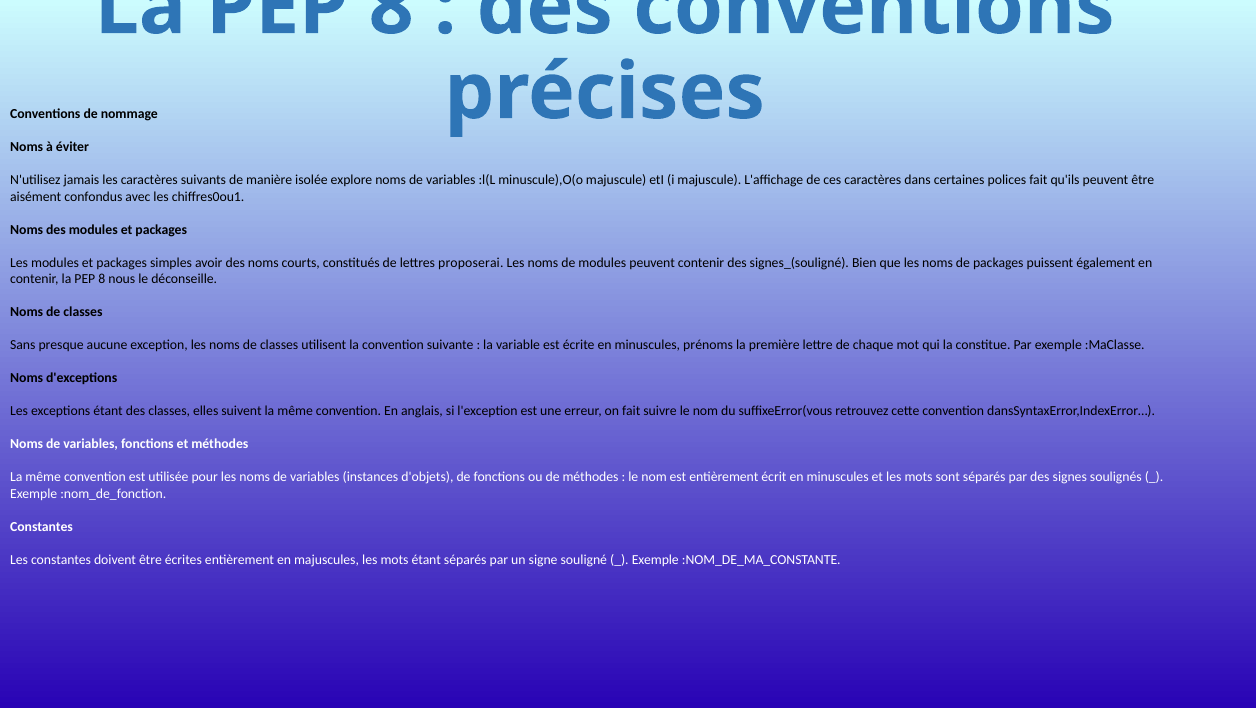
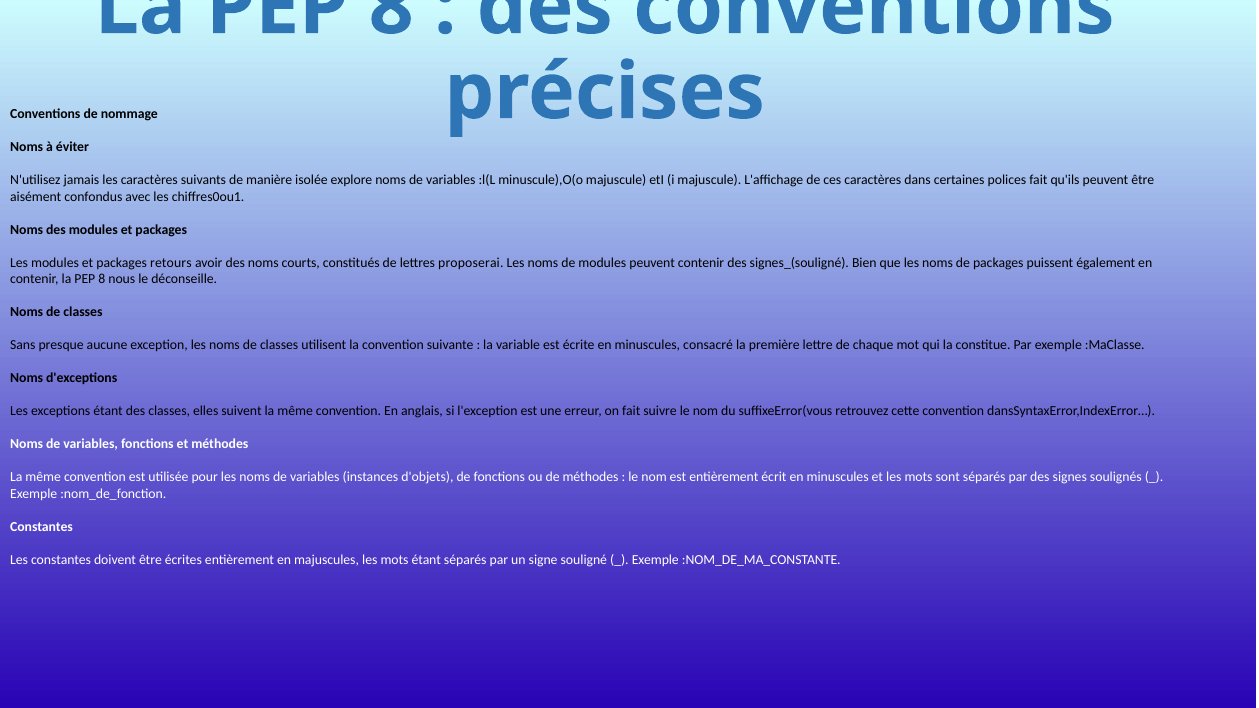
simples: simples -> retours (171, 263)
prénoms: prénoms -> consacré (708, 345)
